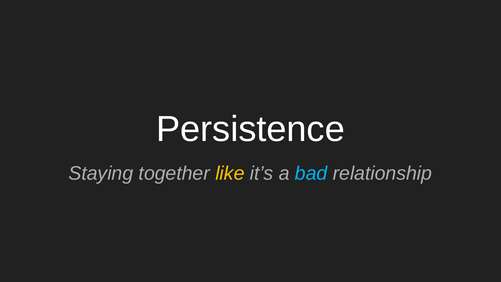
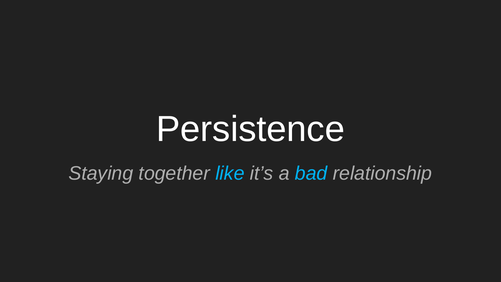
like colour: yellow -> light blue (230, 173)
